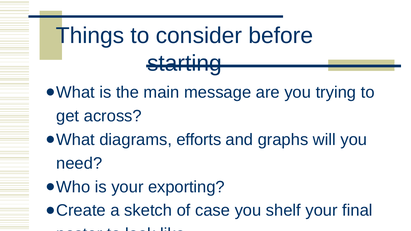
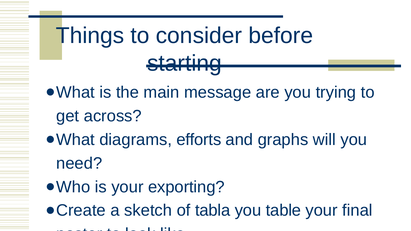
case: case -> tabla (213, 211)
shelf: shelf -> table (284, 211)
